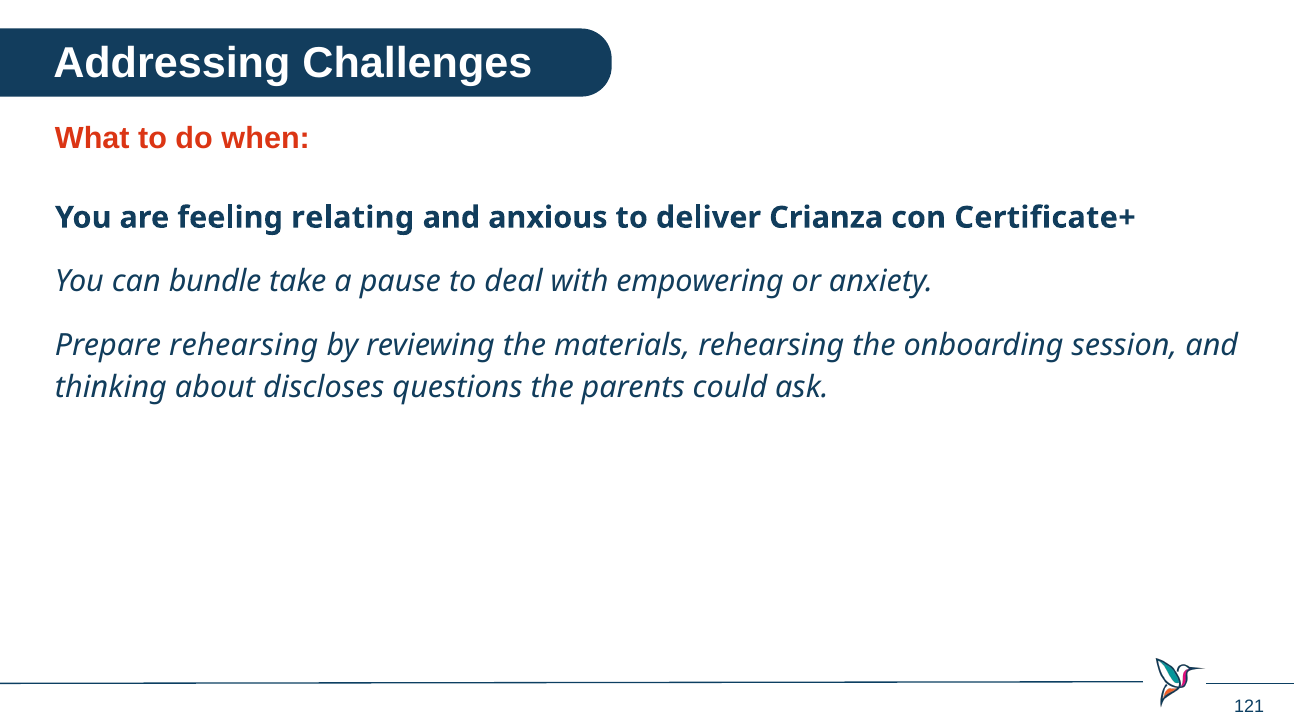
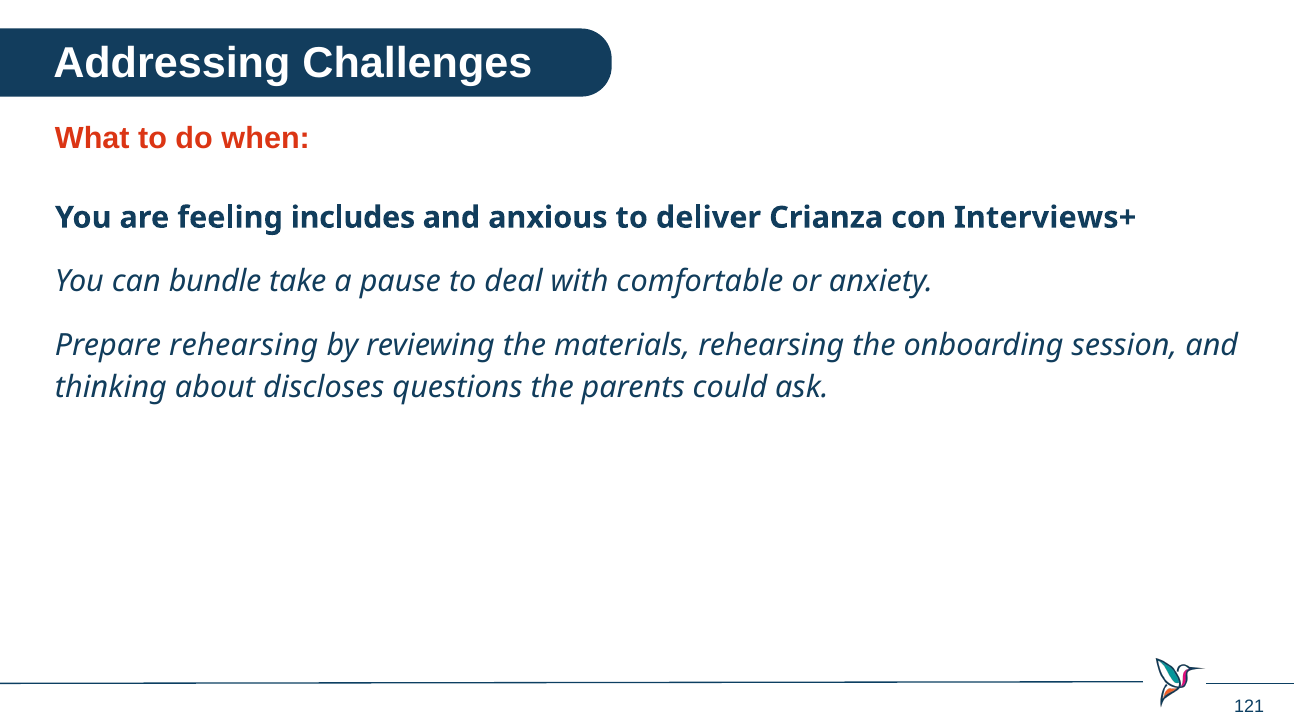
relating: relating -> includes (353, 218)
Certificate+: Certificate+ -> Interviews+ (1045, 218)
empowering: empowering -> comfortable (700, 281)
